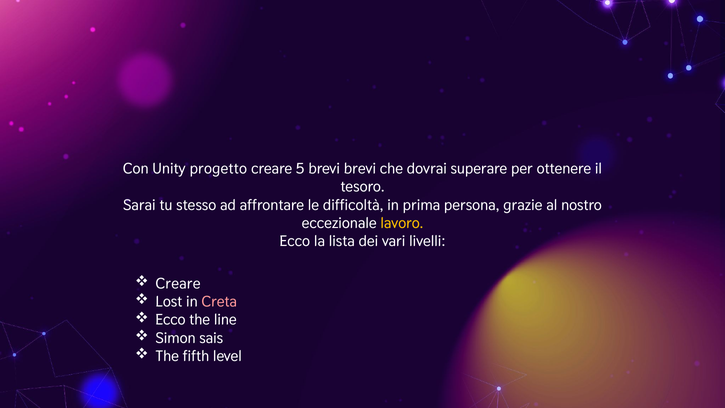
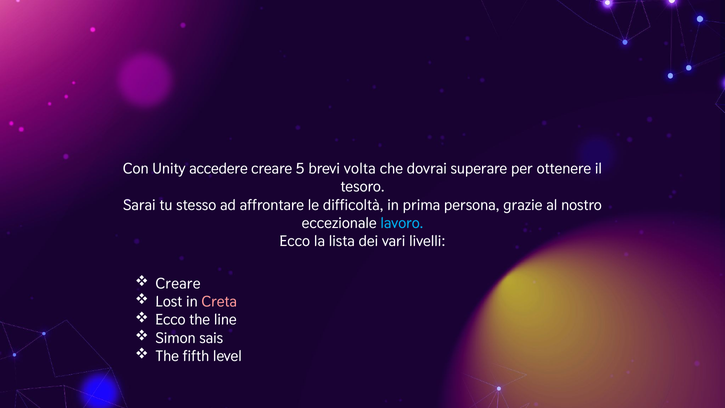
progetto: progetto -> accedere (218, 169)
brevi brevi: brevi -> volta (360, 169)
lavoro colour: yellow -> light blue (402, 223)
